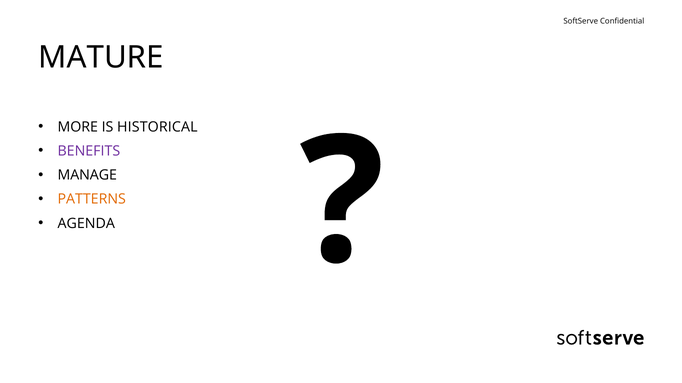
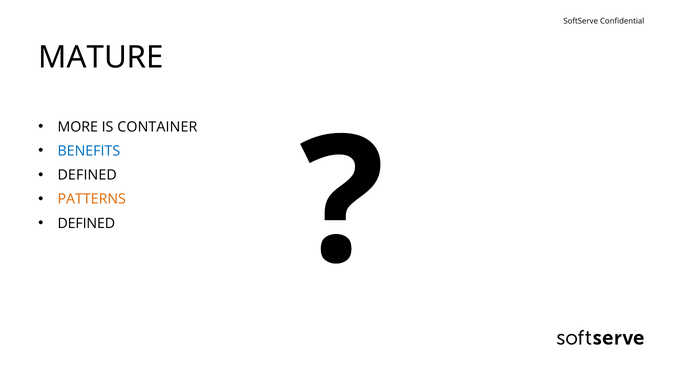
HISTORICAL: HISTORICAL -> CONTAINER (157, 127)
BENEFITS colour: purple -> blue (89, 151)
MANAGE: MANAGE -> DEFINED (87, 175)
AGENDA: AGENDA -> DEFINED (86, 224)
